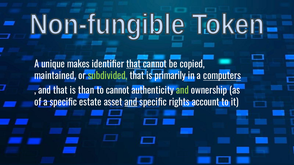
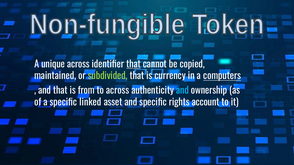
unique makes: makes -> across (78, 64)
primarily: primarily -> currency (170, 76)
than: than -> from (86, 91)
to cannot: cannot -> across (118, 91)
and colour: light green -> light blue (182, 91)
estate: estate -> linked (90, 102)
and underline: present -> none (131, 102)
